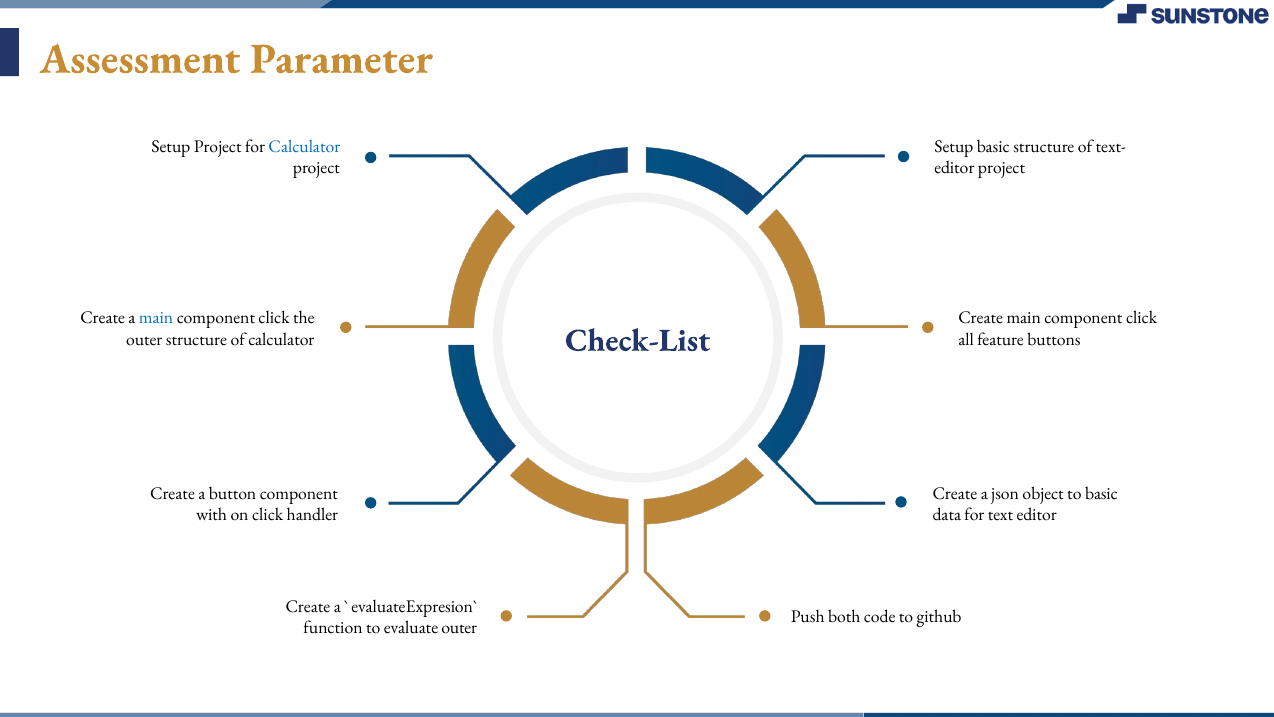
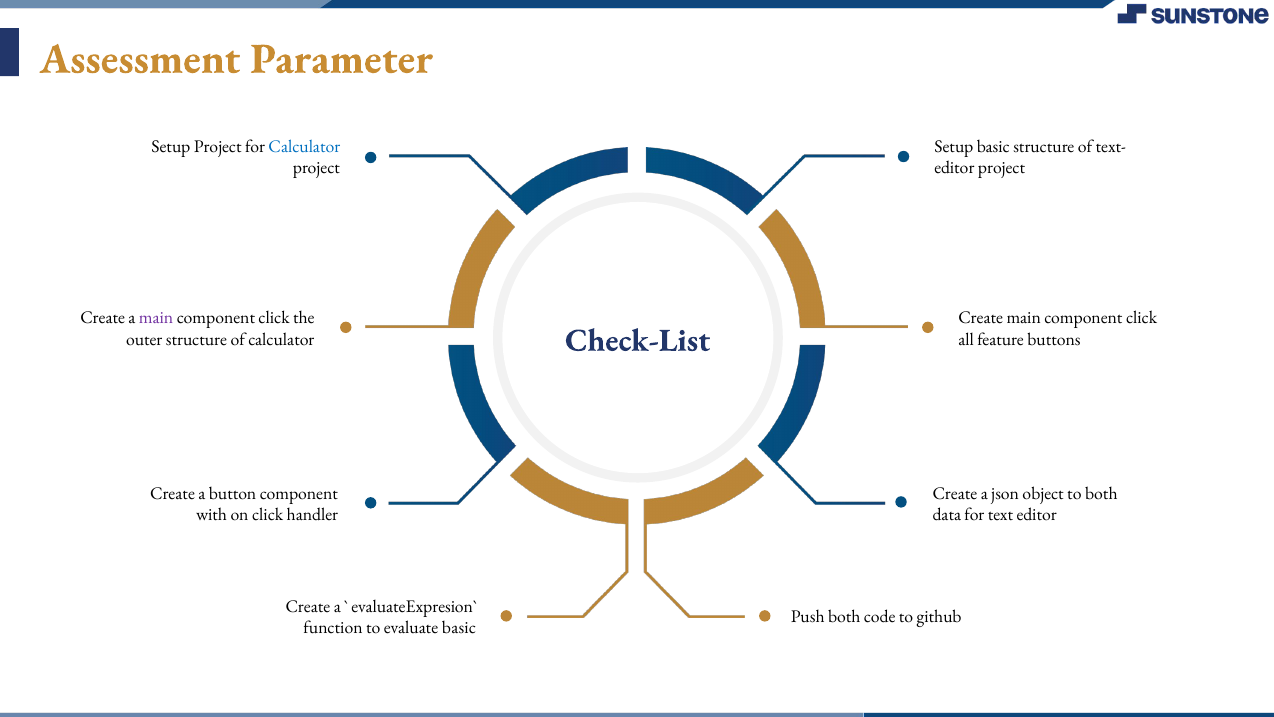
main colour: blue -> purple (156, 318)
to basic: basic -> both (1101, 493)
evaluate outer: outer -> basic (459, 627)
